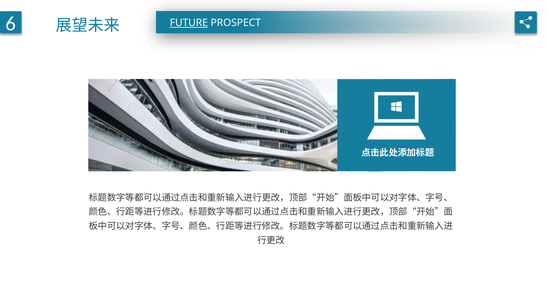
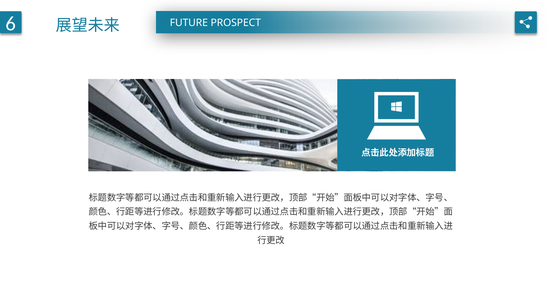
FUTURE underline: present -> none (189, 23)
